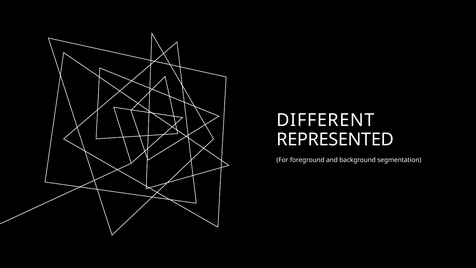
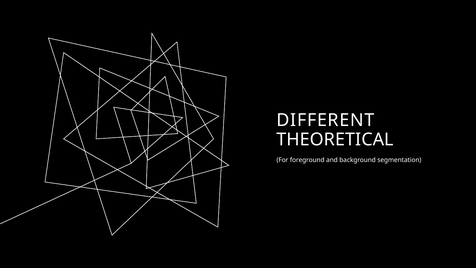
REPRESENTED: REPRESENTED -> THEORETICAL (335, 139)
